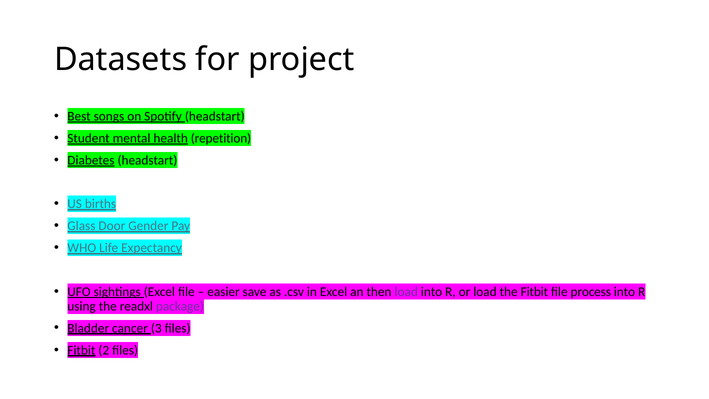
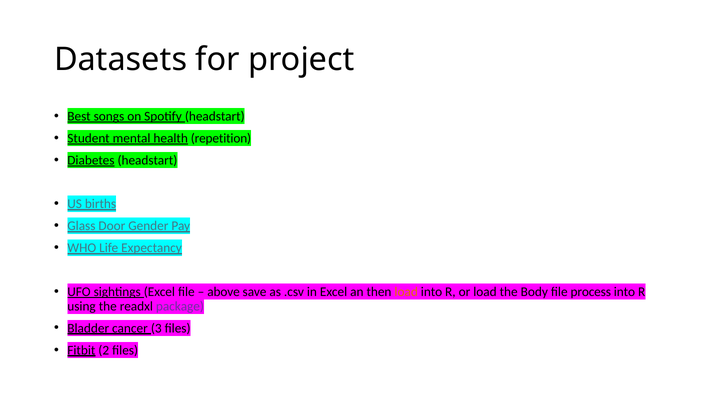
easier: easier -> above (224, 292)
load colour: purple -> orange (406, 292)
the Fitbit: Fitbit -> Body (534, 292)
